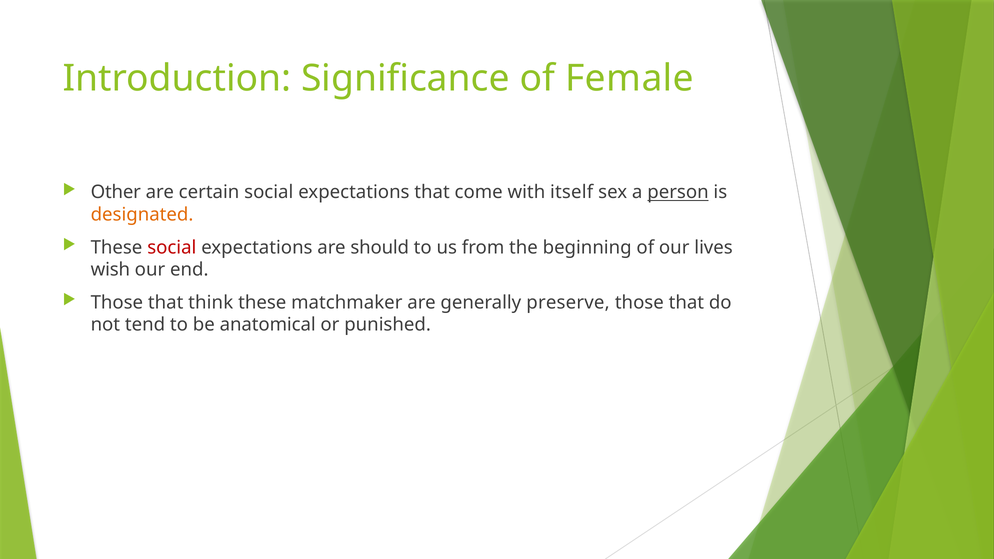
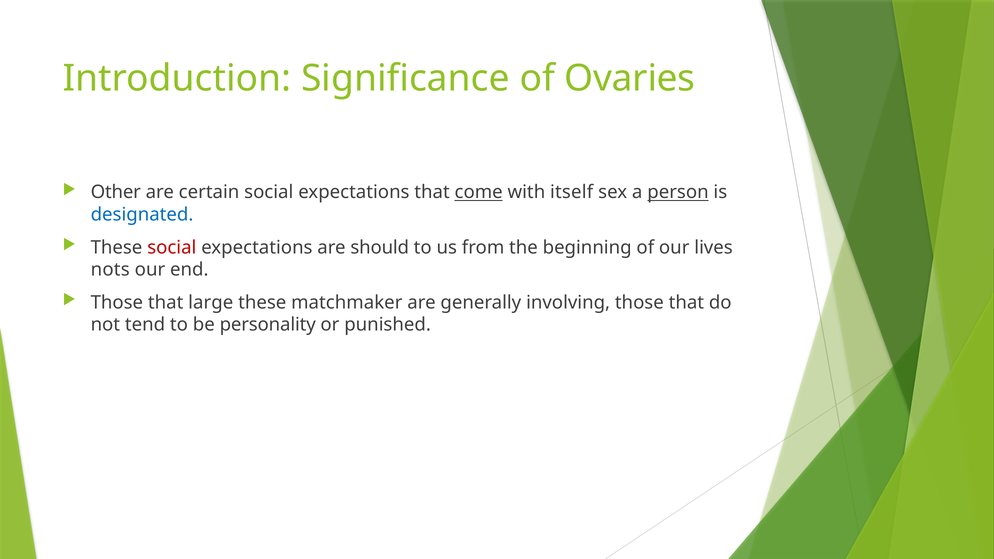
Female: Female -> Ovaries (630, 78)
come underline: none -> present (479, 192)
designated colour: orange -> blue (142, 215)
wish: wish -> nots (110, 270)
think: think -> large (211, 303)
preserve: preserve -> involving (568, 303)
anatomical: anatomical -> personality (268, 325)
